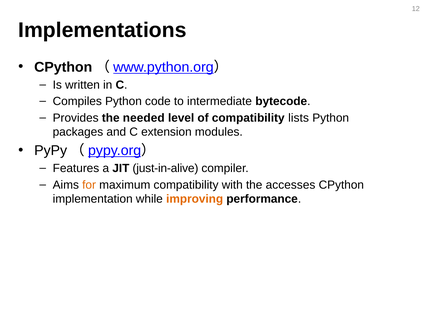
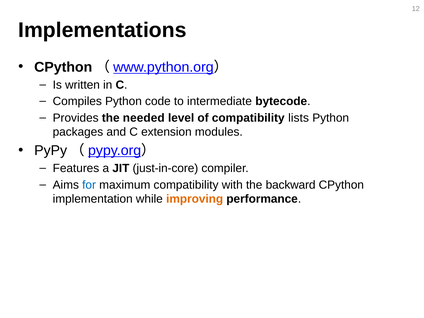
just-in-alive: just-in-alive -> just-in-core (165, 168)
for colour: orange -> blue (89, 185)
accesses: accesses -> backward (291, 185)
